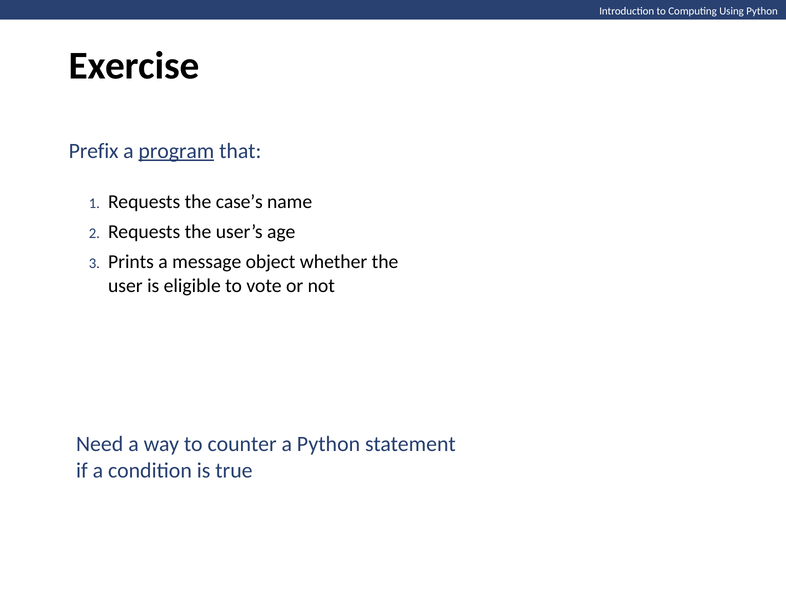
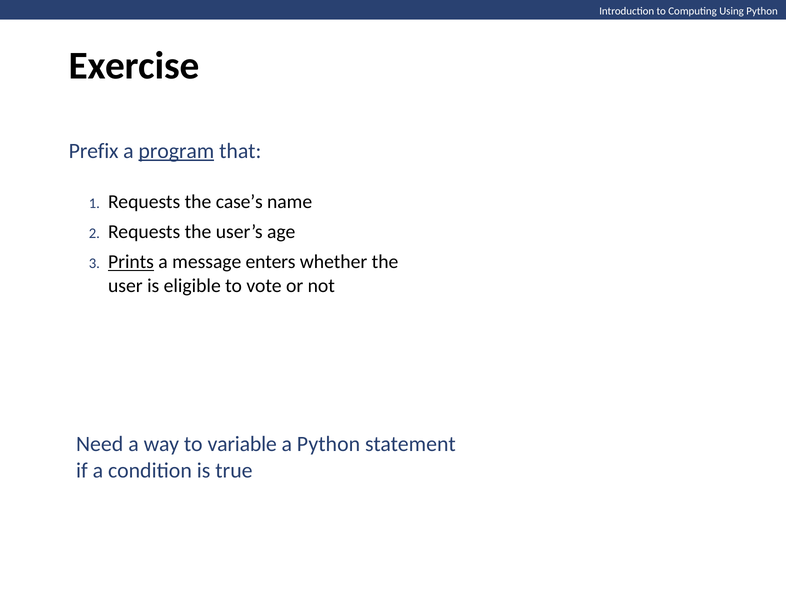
Prints underline: none -> present (131, 262)
object: object -> enters (271, 262)
counter: counter -> variable (242, 445)
